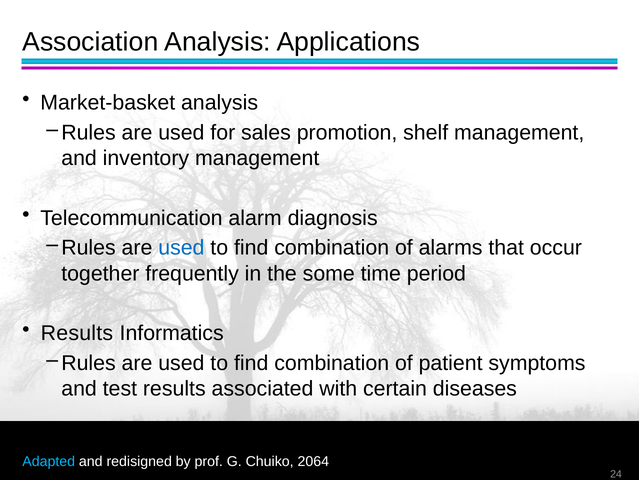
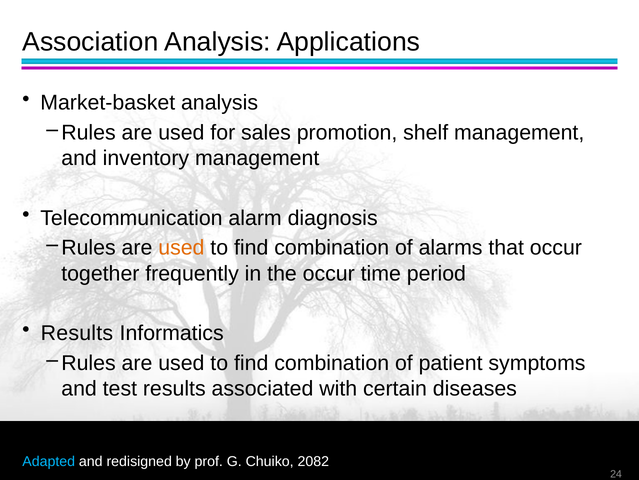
used colour: blue -> orange (181, 247)
the some: some -> occur (329, 273)
2064: 2064 -> 2082 (313, 461)
